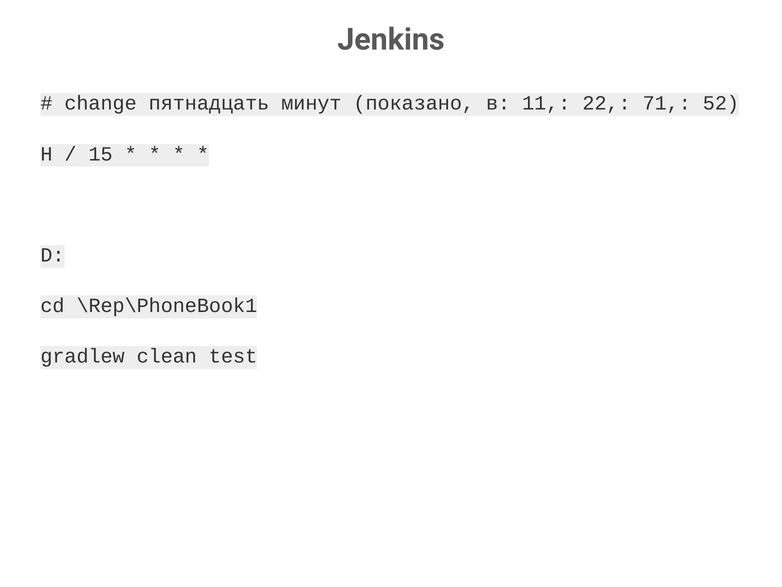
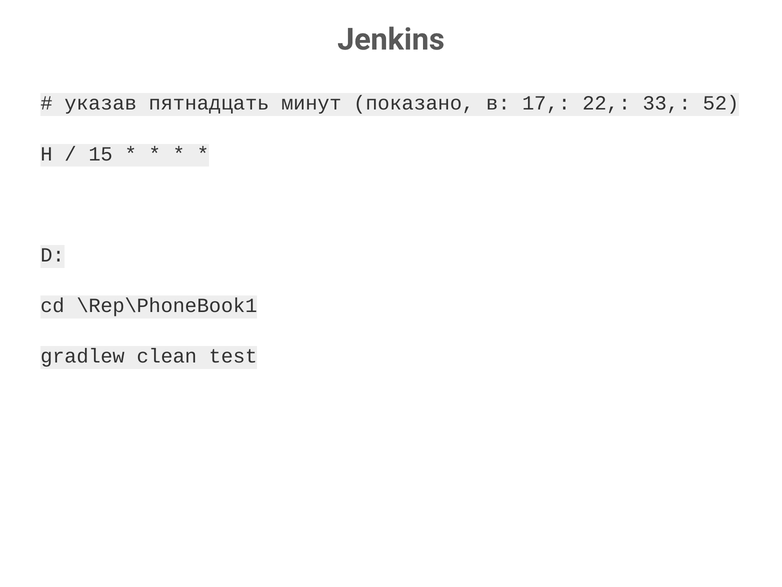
change: change -> указав (101, 103)
11: 11 -> 17 (546, 103)
71: 71 -> 33 (667, 103)
